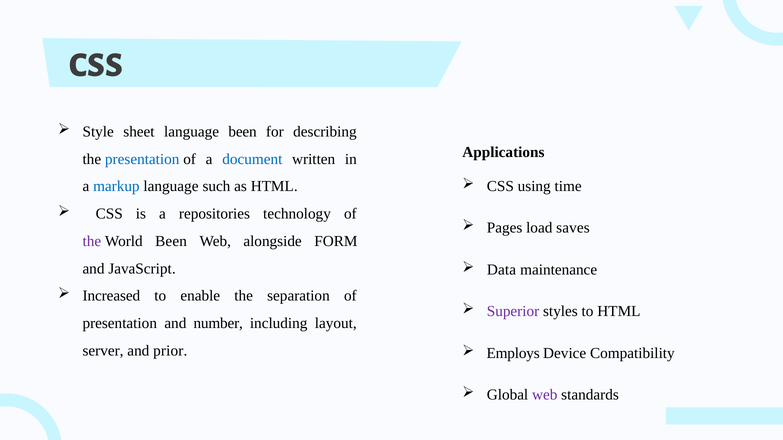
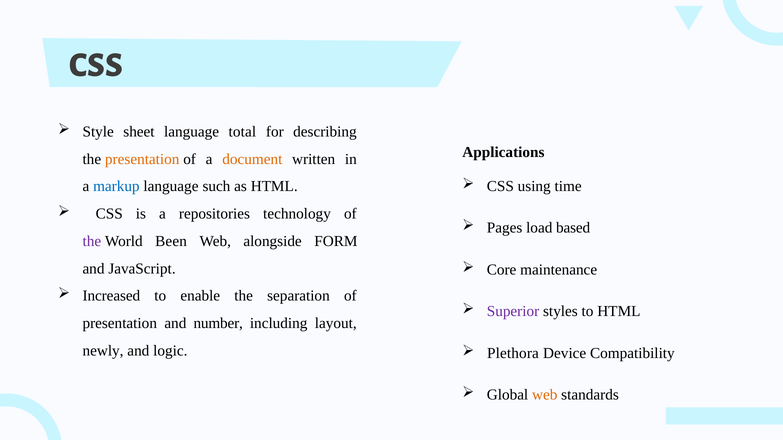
language been: been -> total (242, 132)
presentation colour: blue -> orange (142, 159)
document colour: blue -> orange (252, 159)
saves: saves -> based (573, 228)
Data: Data -> Core (502, 270)
server: server -> newly (103, 351)
prior: prior -> logic (170, 351)
Employs: Employs -> Plethora (513, 353)
web colour: purple -> orange (545, 395)
